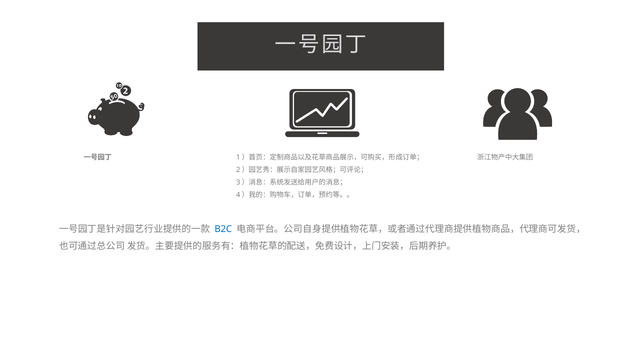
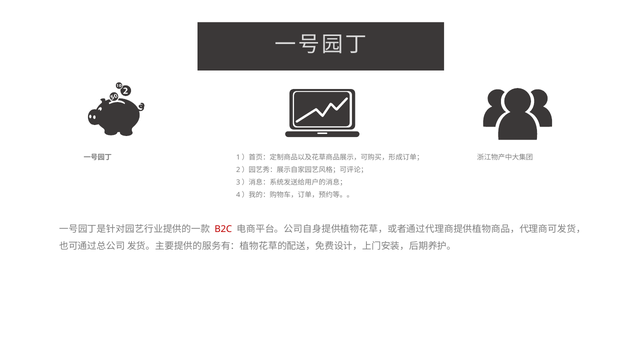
B2C colour: blue -> red (223, 229)
